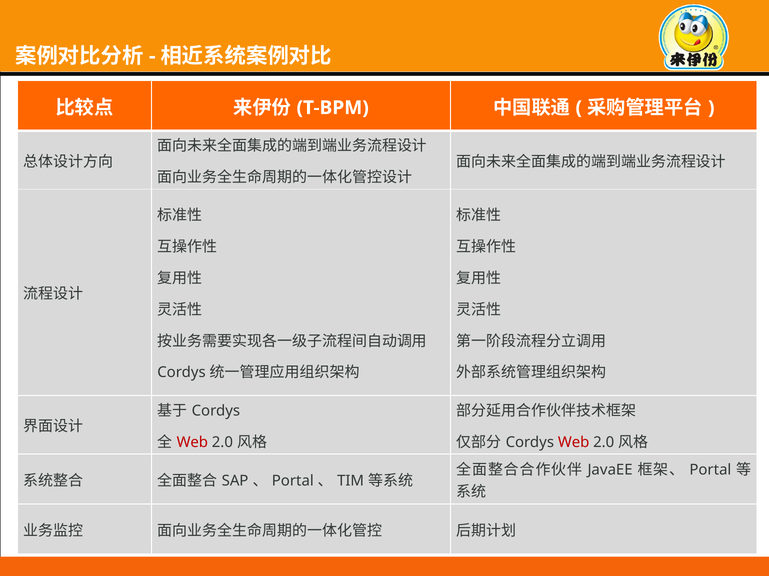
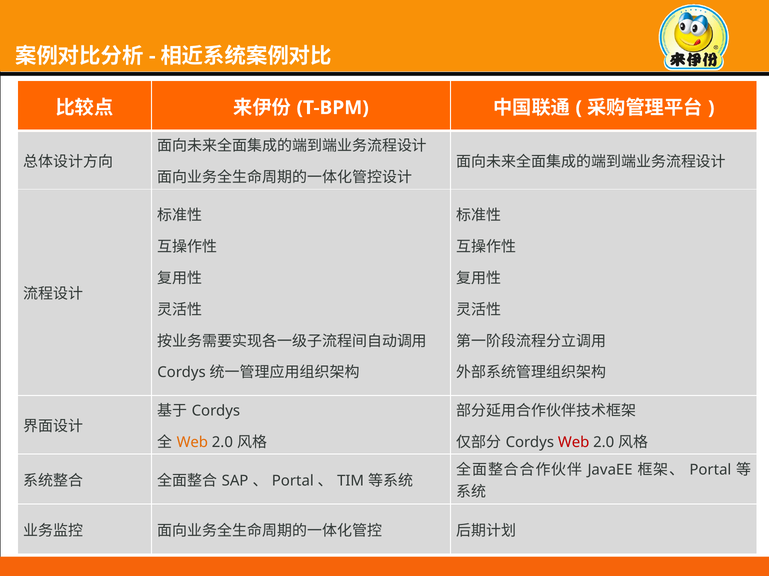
Web colour: red -> orange (192, 443)
